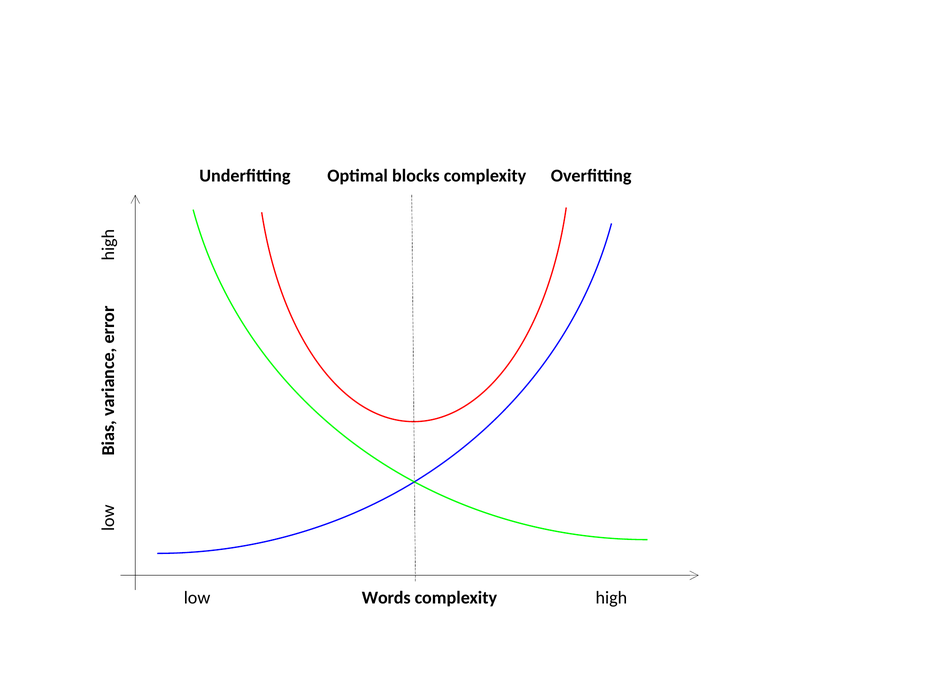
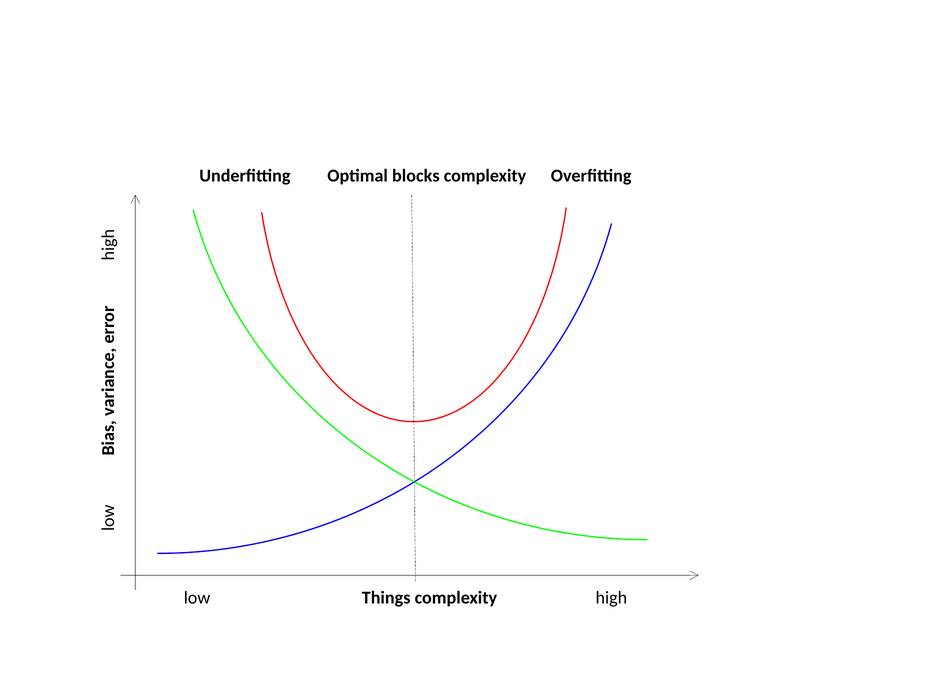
Words: Words -> Things (386, 598)
